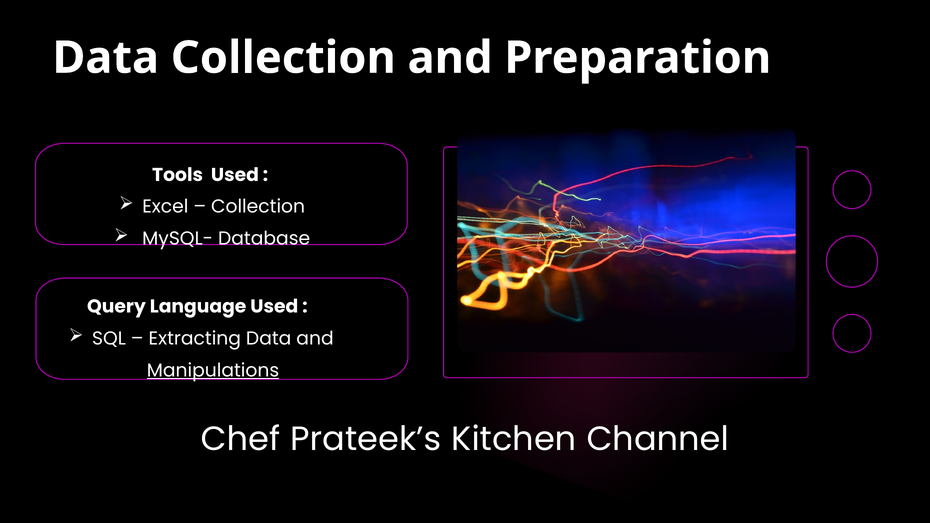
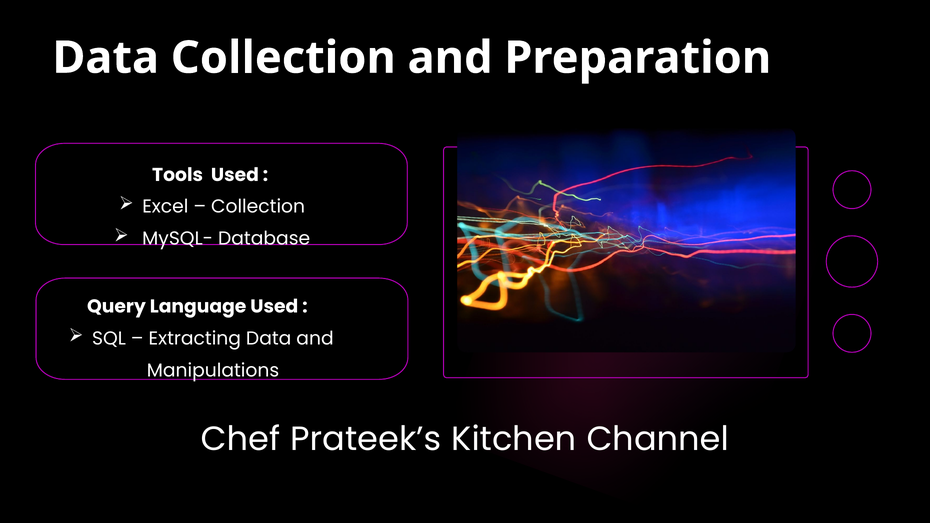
Manipulations underline: present -> none (213, 370)
